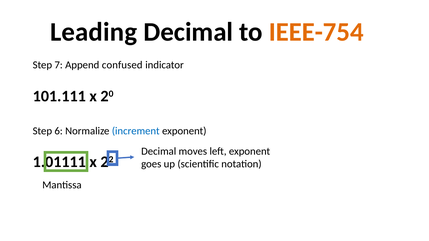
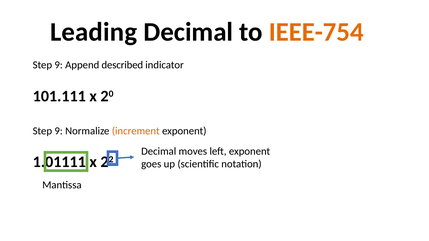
7: 7 -> 9 (59, 65)
confused: confused -> described (122, 65)
6: 6 -> 9 (59, 131)
increment colour: blue -> orange (136, 131)
